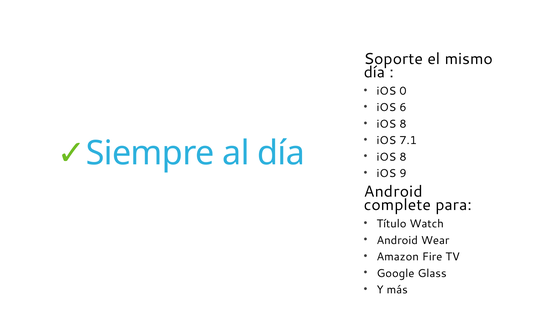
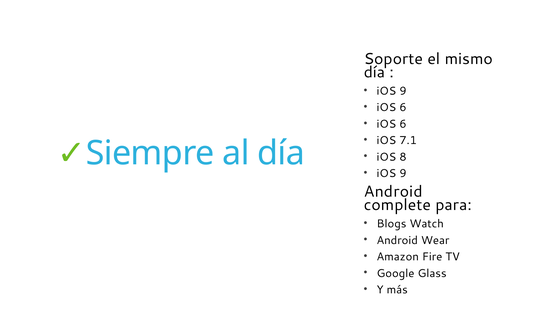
0: 0 -> 9 (403, 91)
8: 8 -> 6 (403, 124)
Título: Título -> Blogs (391, 224)
